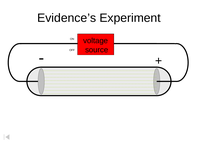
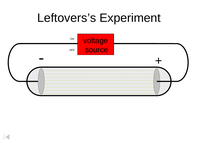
Evidence’s: Evidence’s -> Leftovers’s (67, 18)
